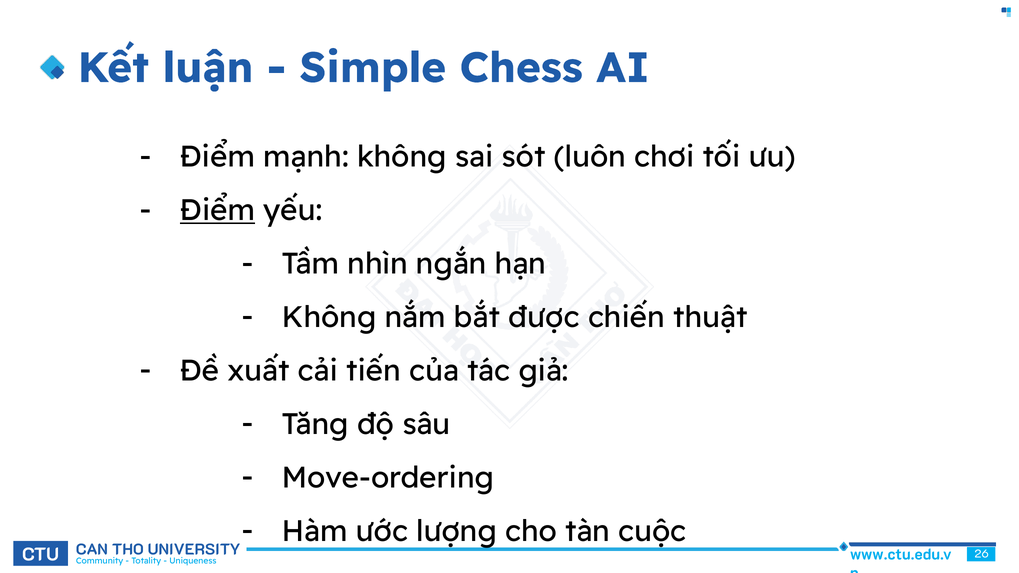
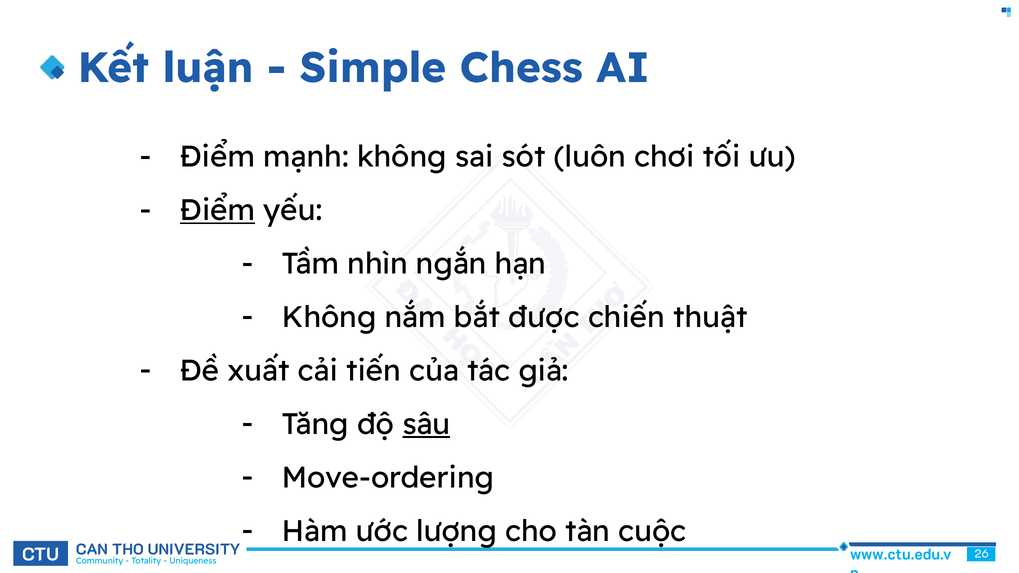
sâu underline: none -> present (426, 425)
